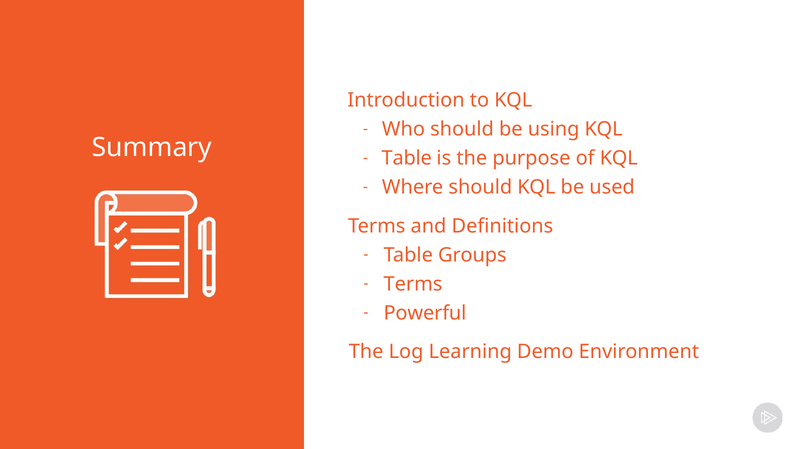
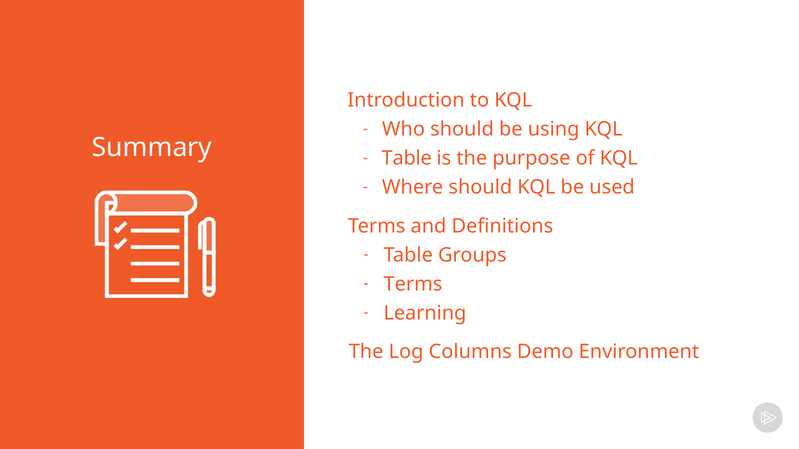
Powerful: Powerful -> Learning (425, 313)
Learning: Learning -> Columns (470, 352)
